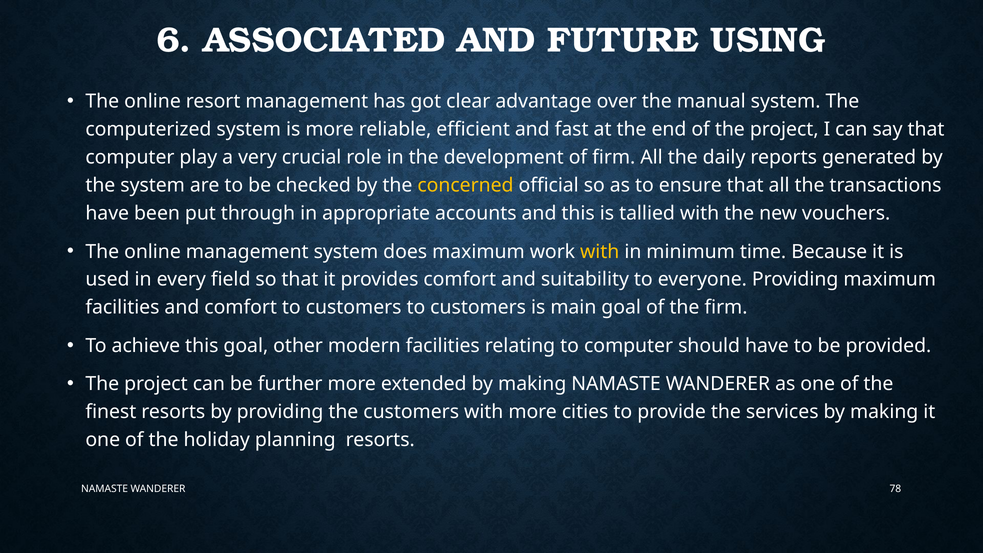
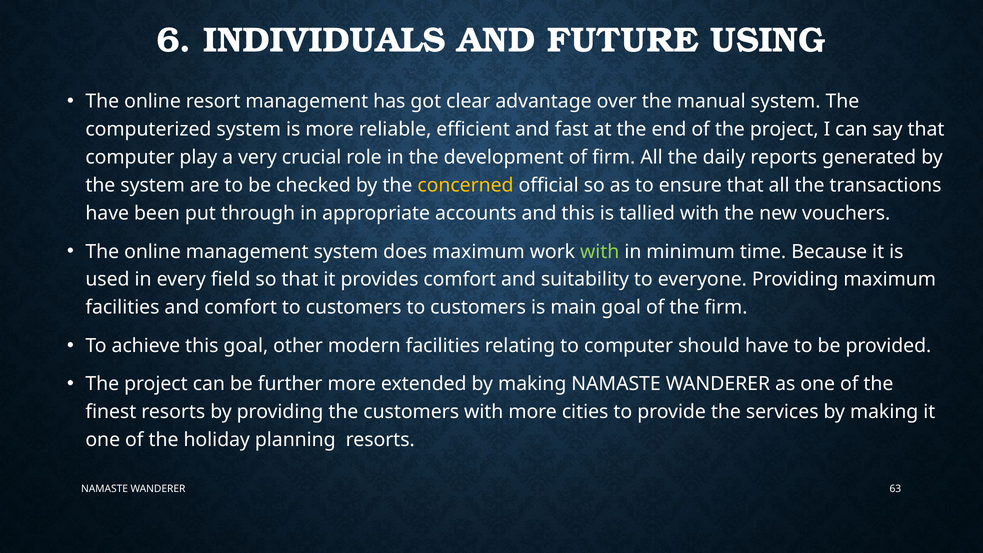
ASSOCIATED: ASSOCIATED -> INDIVIDUALS (324, 40)
with colour: yellow -> light green (600, 252)
78: 78 -> 63 (895, 489)
